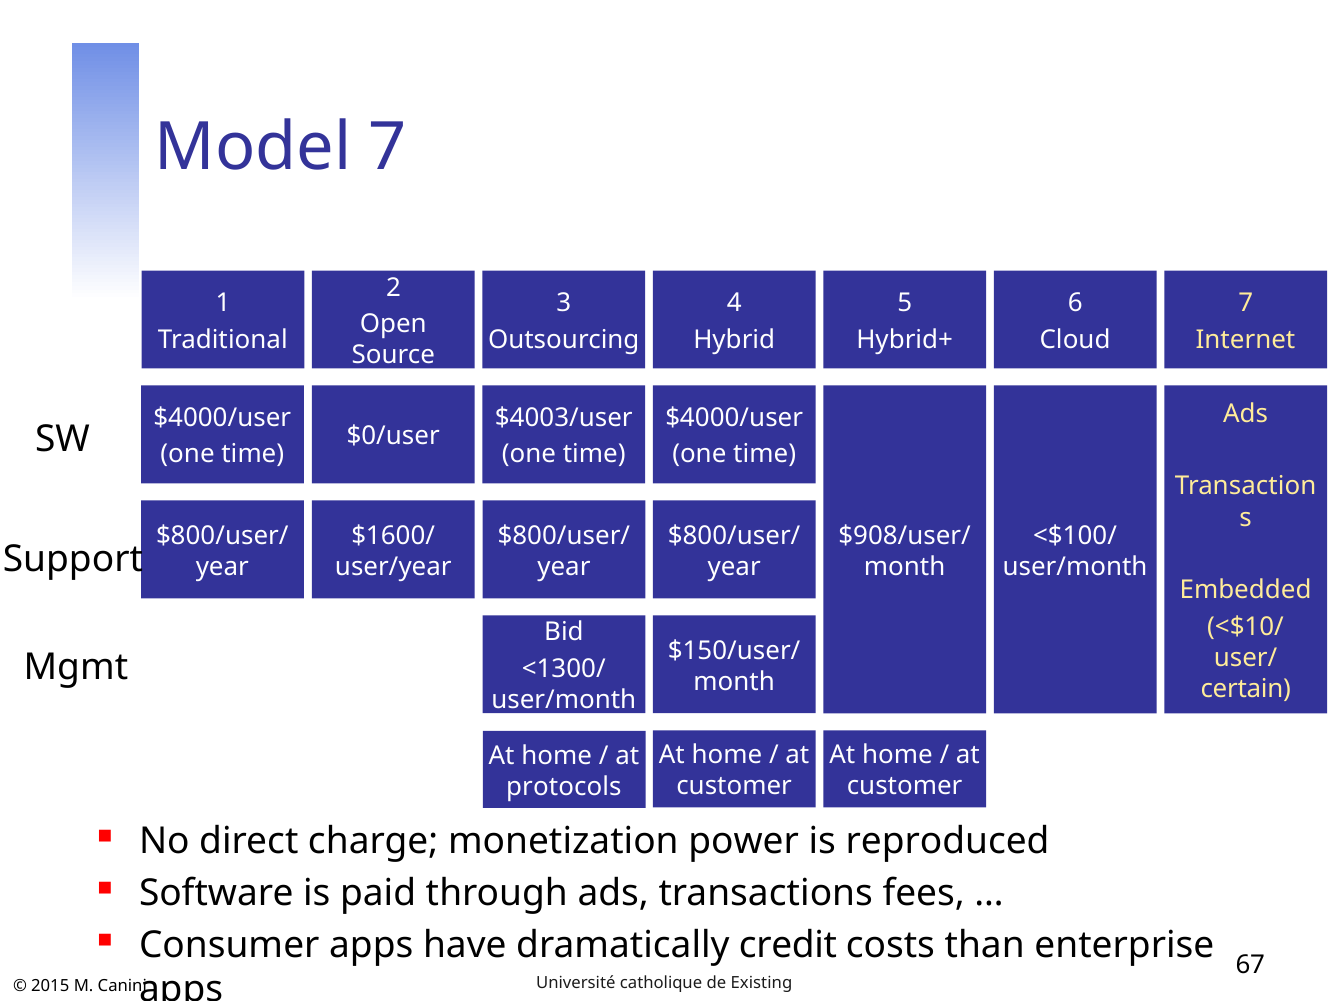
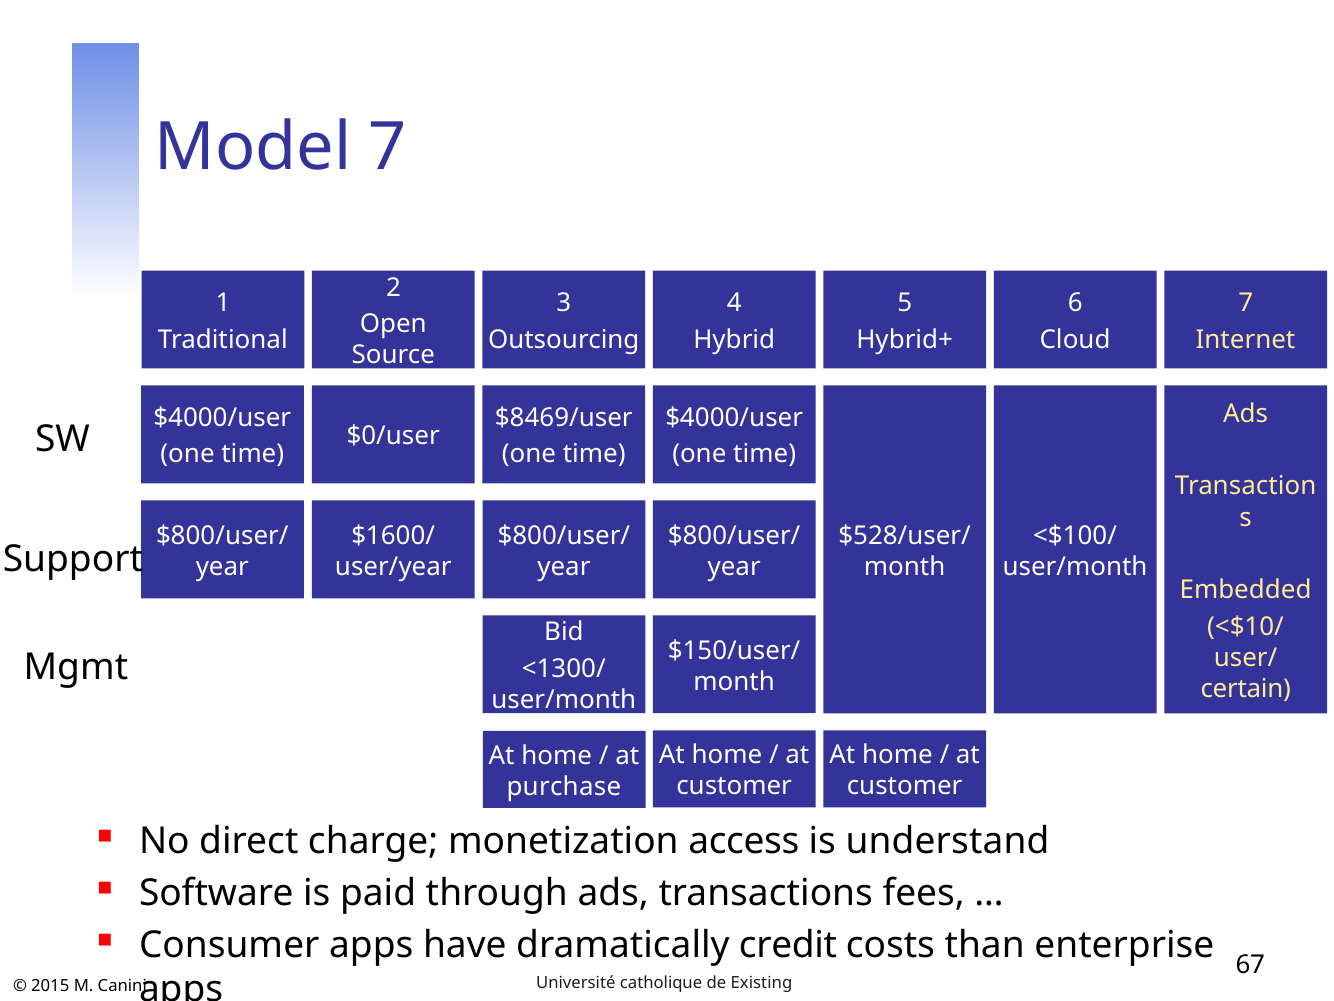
$4003/user: $4003/user -> $8469/user (564, 418)
$908/user/: $908/user/ -> $528/user/ (905, 535)
protocols: protocols -> purchase (564, 786)
power: power -> access (744, 841)
reproduced: reproduced -> understand (947, 841)
